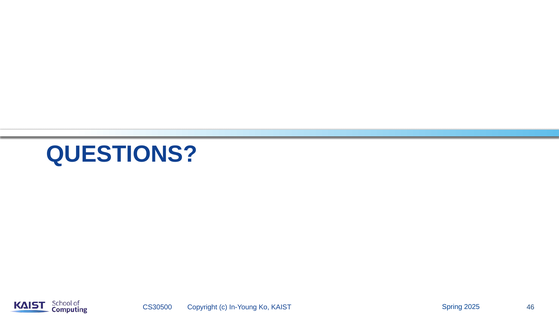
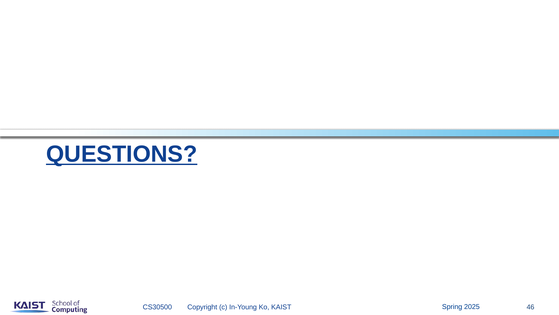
QUESTIONS underline: none -> present (122, 154)
